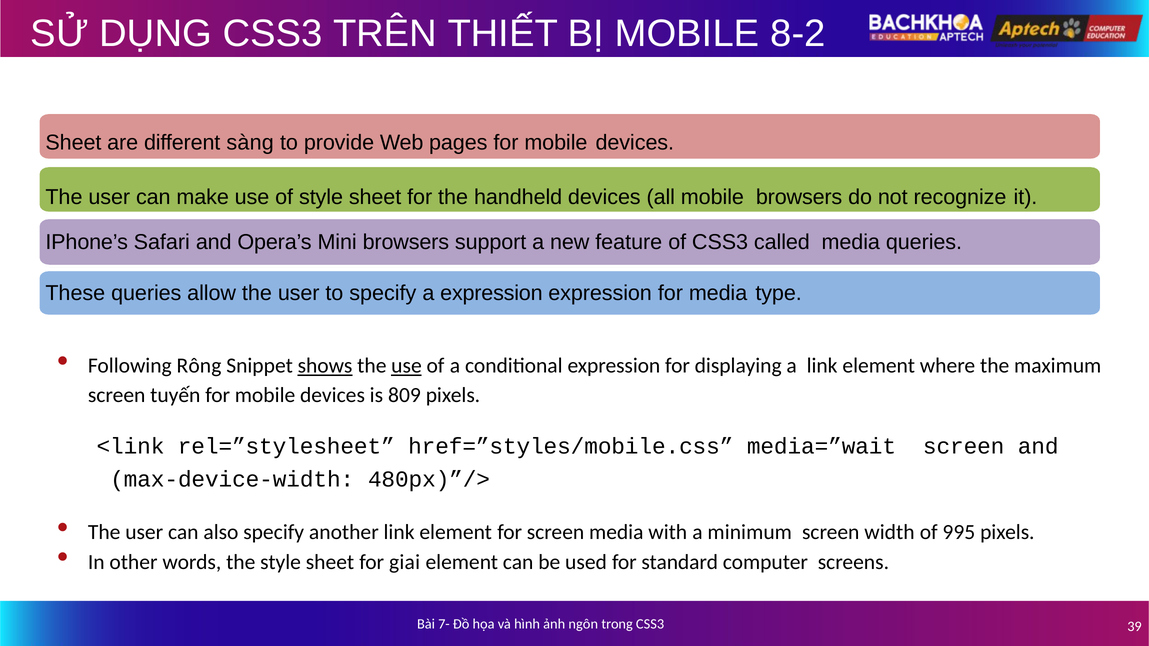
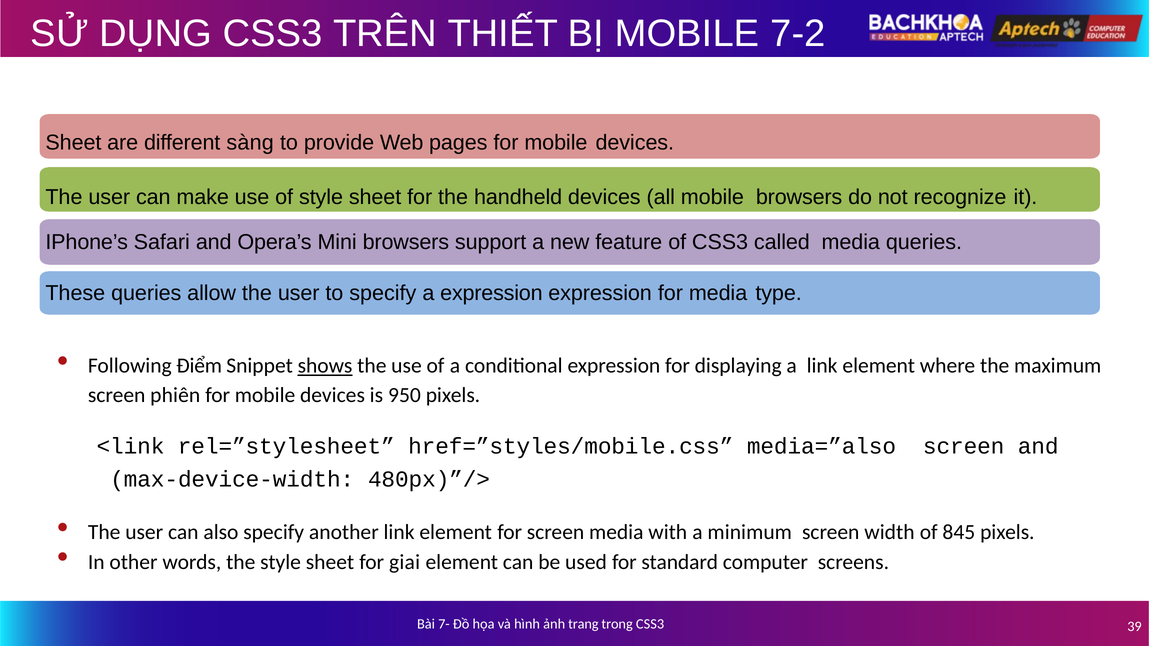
8-2: 8-2 -> 7-2 (798, 34)
Rông: Rông -> Điểm (199, 366)
use underline: present -> none (406, 366)
tuyến: tuyến -> phiên (175, 395)
809: 809 -> 950 (404, 395)
media=”wait: media=”wait -> media=”also (821, 447)
995: 995 -> 845 (959, 533)
ngôn: ngôn -> trang (583, 625)
